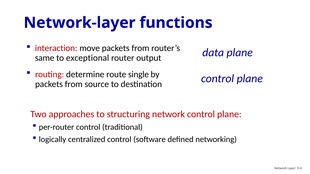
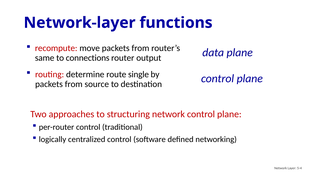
interaction: interaction -> recompute (56, 48)
exceptional: exceptional -> connections (88, 58)
